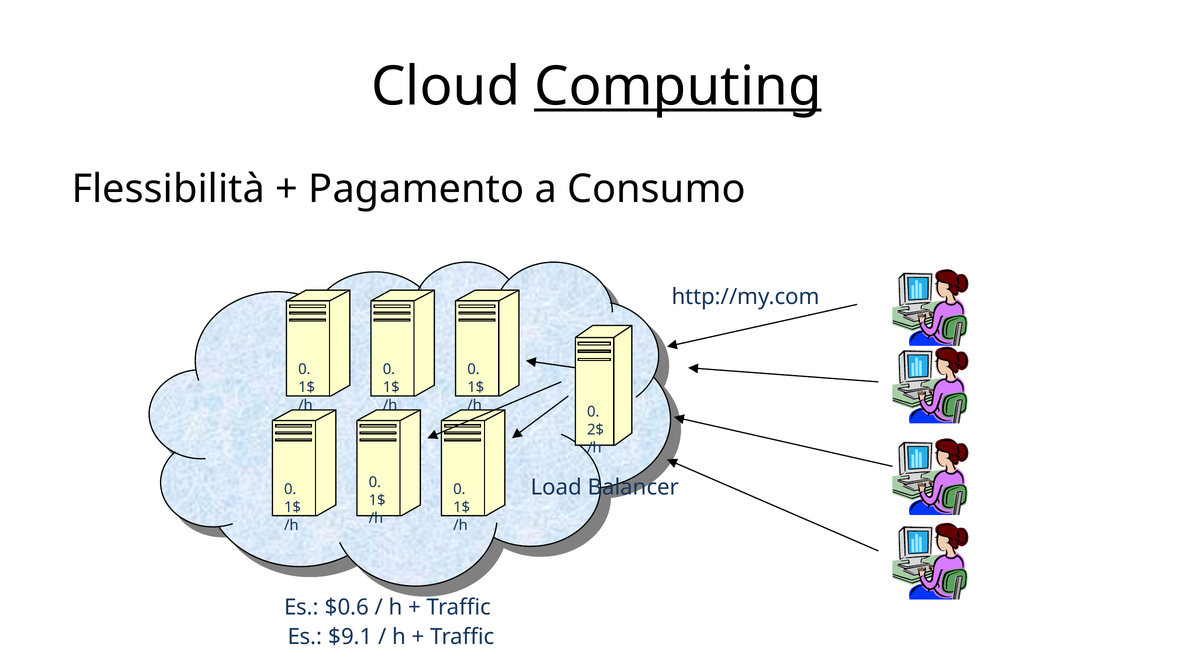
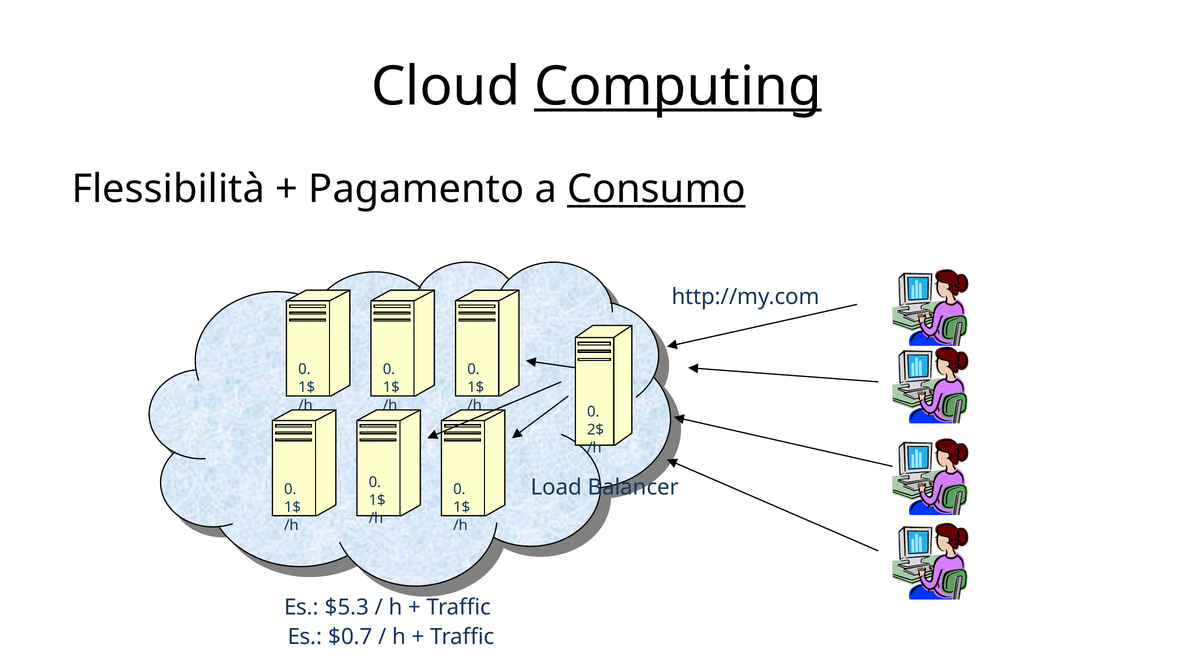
Consumo underline: none -> present (656, 189)
$0.6: $0.6 -> $5.3 (347, 607)
$9.1: $9.1 -> $0.7 (350, 637)
